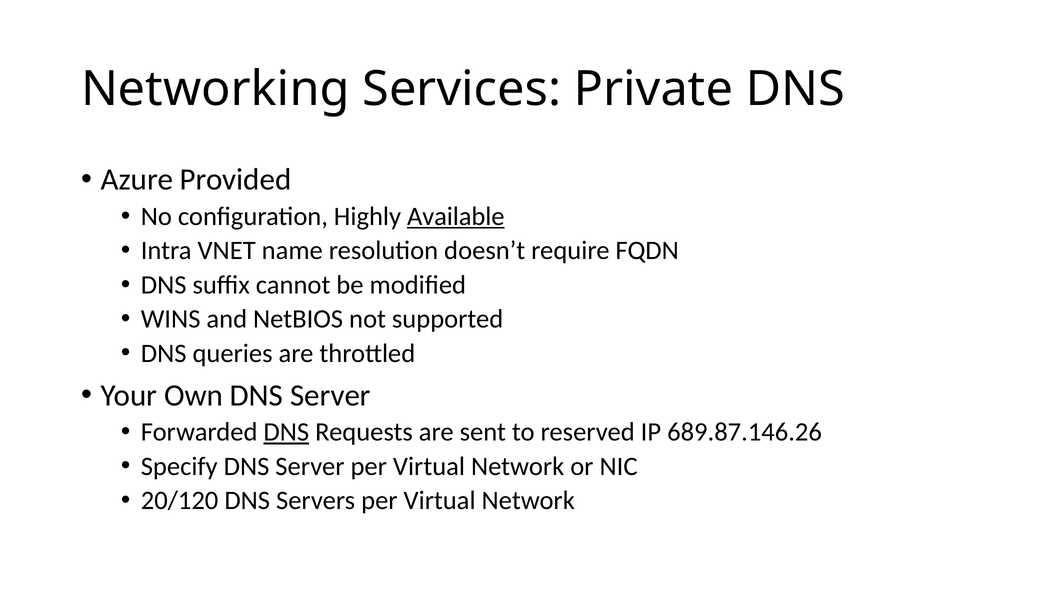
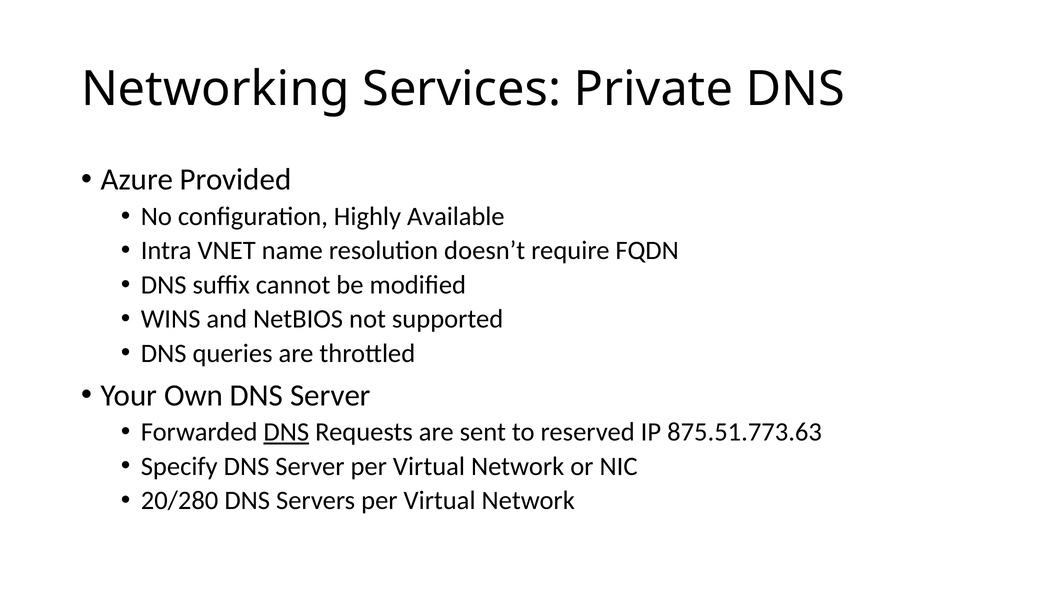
Available underline: present -> none (456, 216)
689.87.146.26: 689.87.146.26 -> 875.51.773.63 (745, 432)
20/120: 20/120 -> 20/280 (180, 500)
